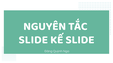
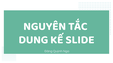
SLIDE: SLIDE -> DUNG (33, 40)
